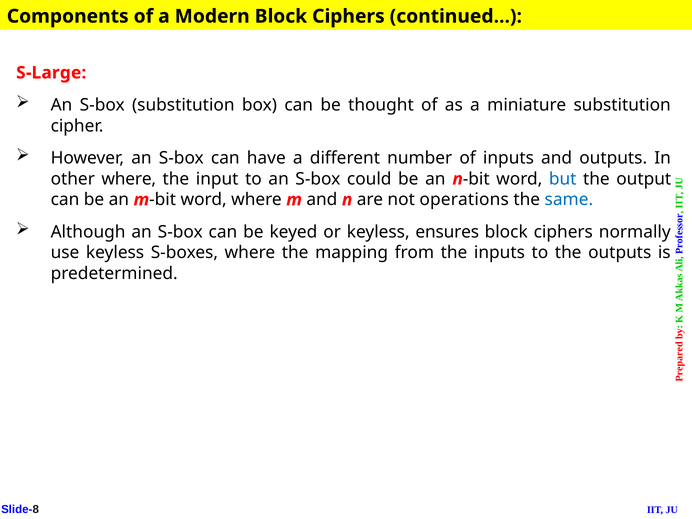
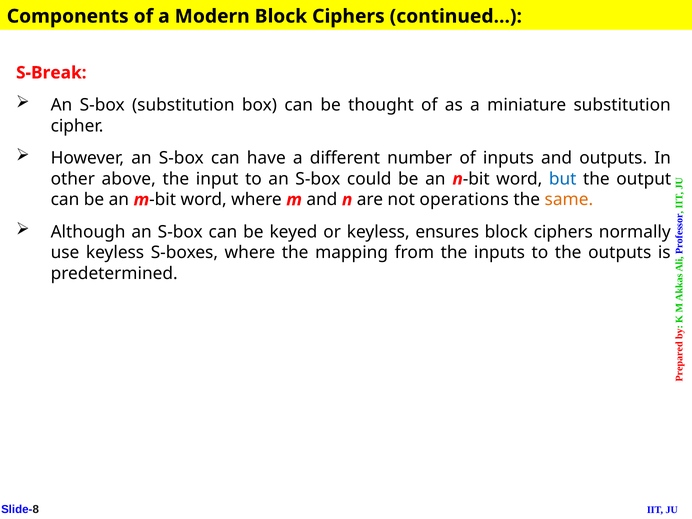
S-Large: S-Large -> S-Break (51, 73)
other where: where -> above (129, 179)
same colour: blue -> orange (569, 200)
